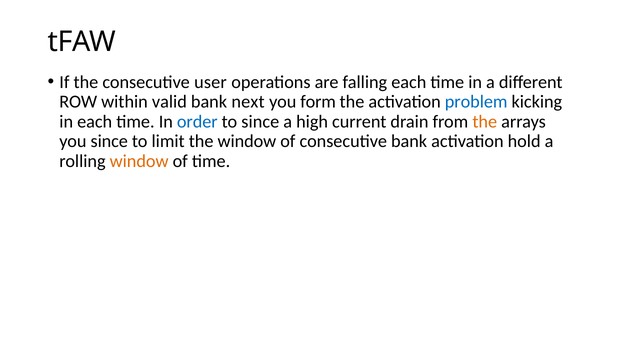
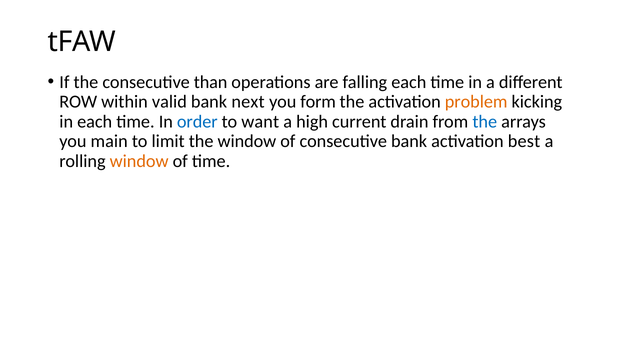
user: user -> than (211, 82)
problem colour: blue -> orange (476, 102)
to since: since -> want (260, 121)
the colour: orange -> blue (485, 121)
you since: since -> main (109, 141)
hold: hold -> best (524, 141)
